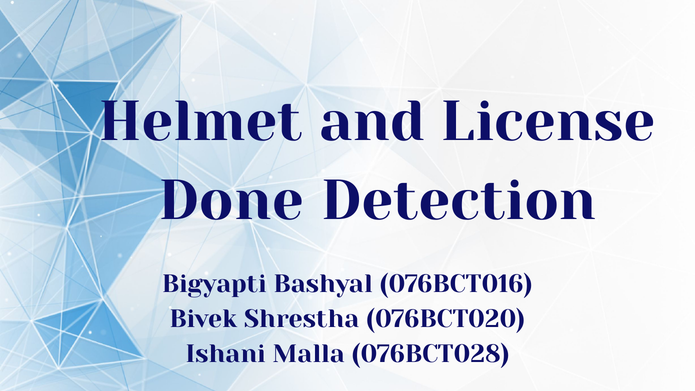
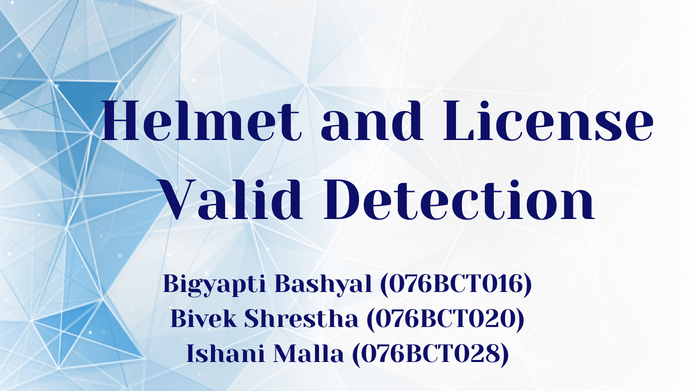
Done: Done -> Valid (231, 201)
